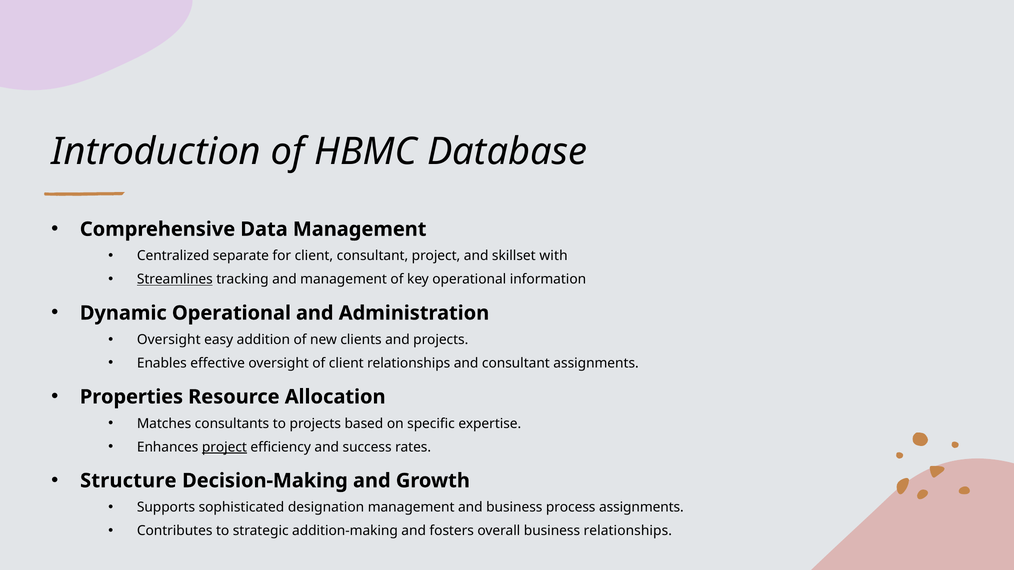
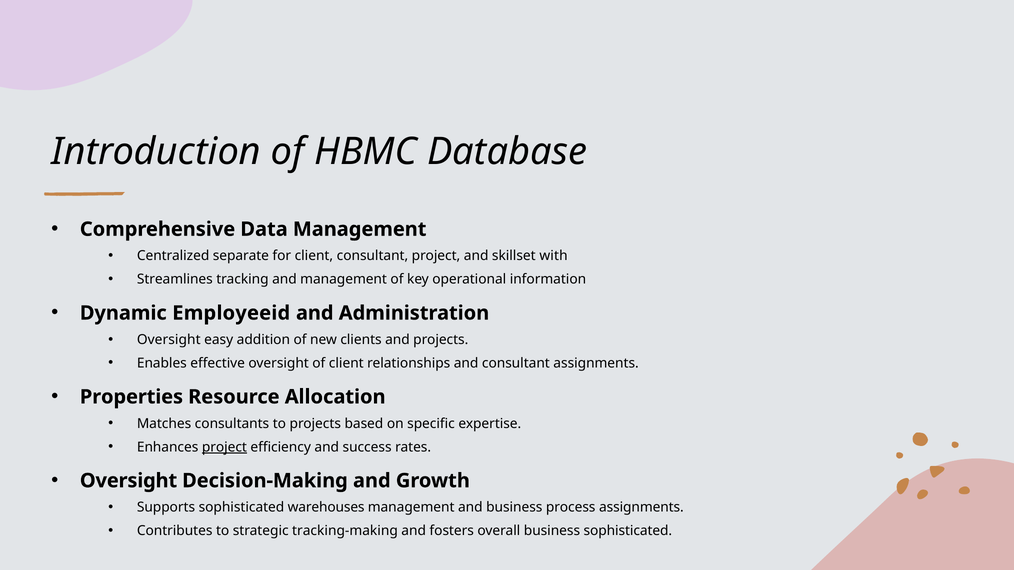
Streamlines underline: present -> none (175, 280)
Dynamic Operational: Operational -> Employeeid (231, 313)
Structure: Structure -> Oversight (128, 481)
designation: designation -> warehouses (326, 508)
addition-making: addition-making -> tracking-making (345, 531)
business relationships: relationships -> sophisticated (628, 531)
